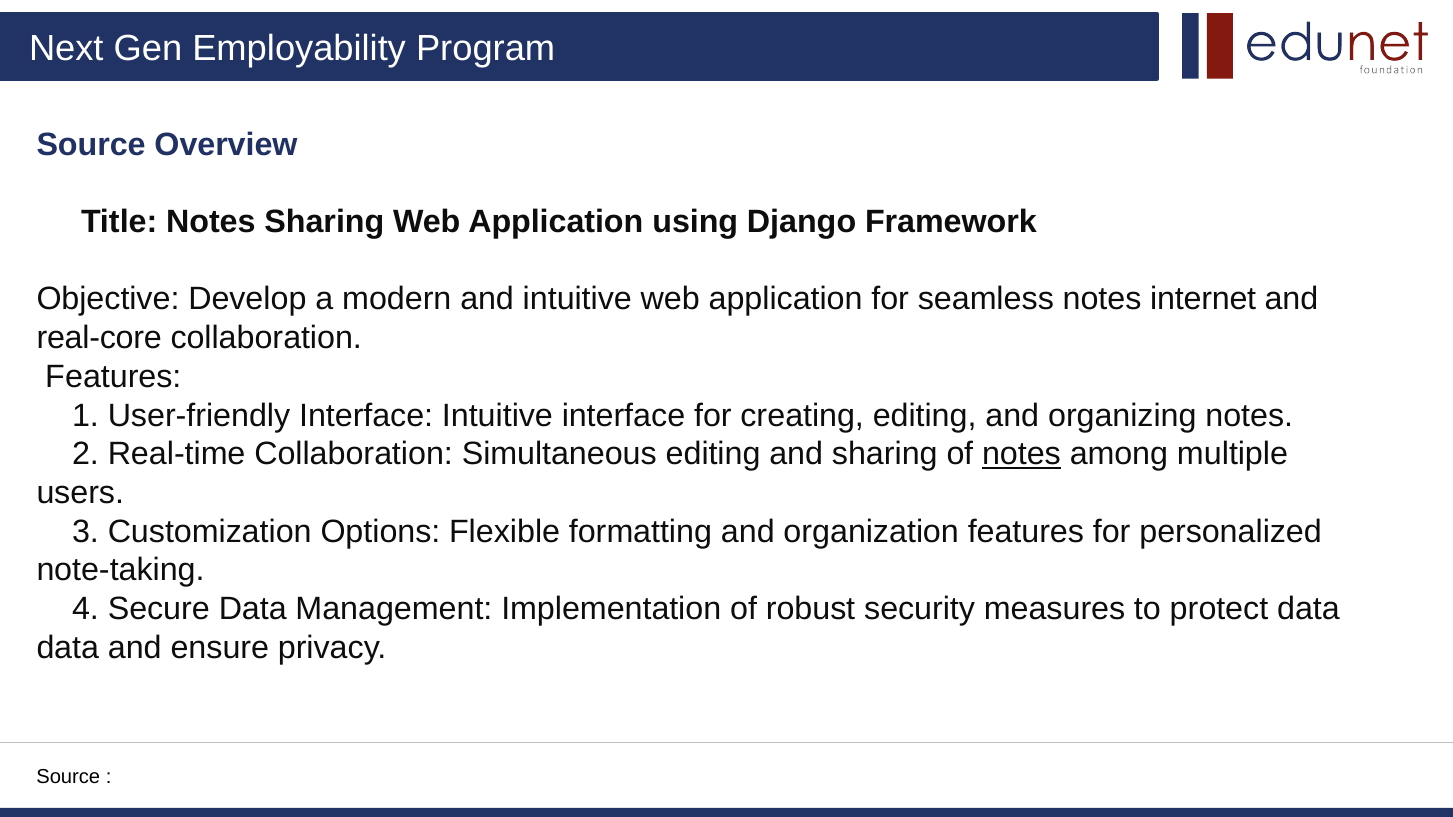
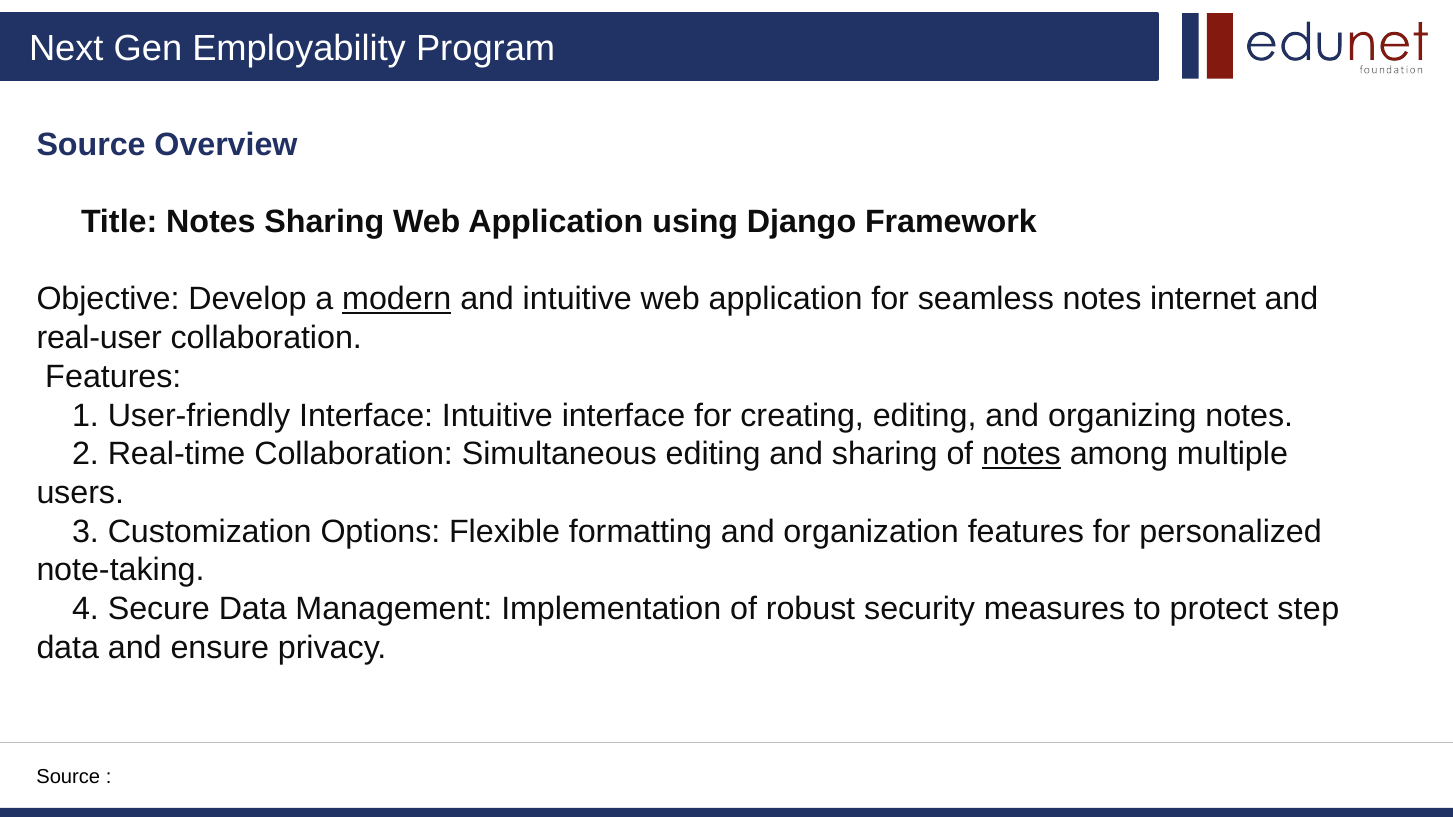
modern underline: none -> present (397, 299)
real-core: real-core -> real-user (99, 338)
protect data: data -> step (1308, 609)
